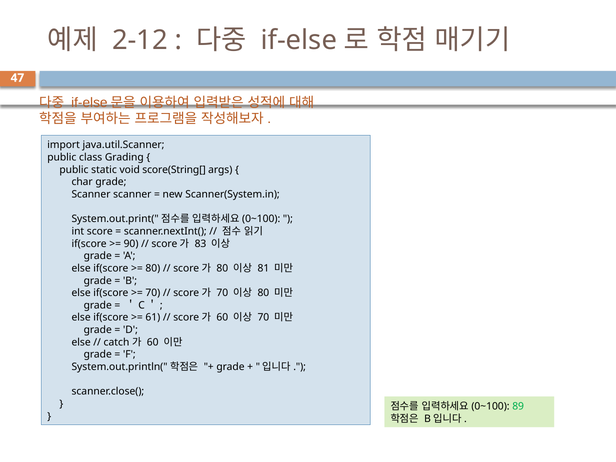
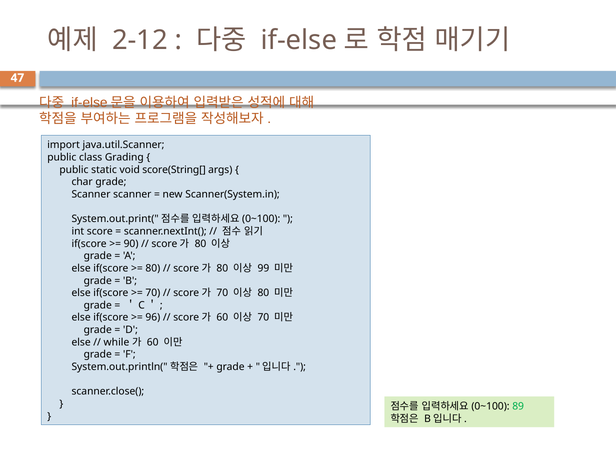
83: 83 -> 80 (201, 244)
81: 81 -> 99 (263, 268)
61: 61 -> 96 (153, 318)
catch: catch -> while (116, 342)
